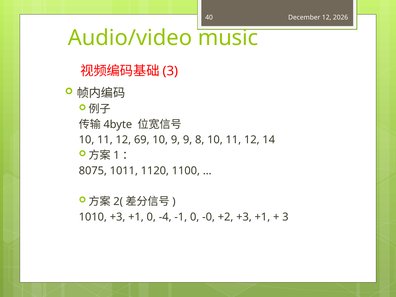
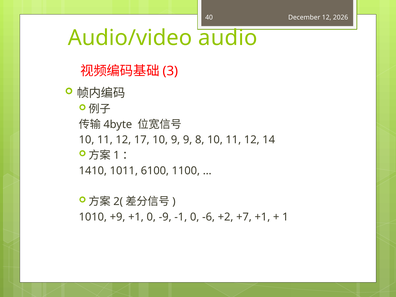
music: music -> audio (228, 38)
69: 69 -> 17 (142, 140)
8075: 8075 -> 1410 (93, 171)
1120: 1120 -> 6100 (155, 171)
1010 +3: +3 -> +9 (118, 217)
-4: -4 -> -9 (165, 217)
-0: -0 -> -6 (209, 217)
+2 +3: +3 -> +7 (244, 217)
3: 3 -> 1 (285, 217)
